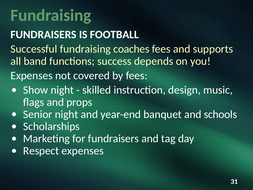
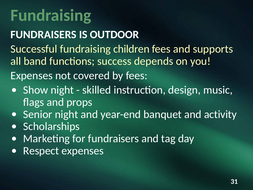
FOOTBALL: FOOTBALL -> OUTDOOR (114, 34)
coaches: coaches -> children (131, 49)
schools: schools -> activity (220, 114)
